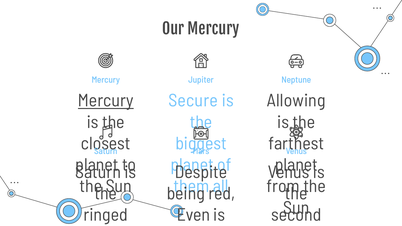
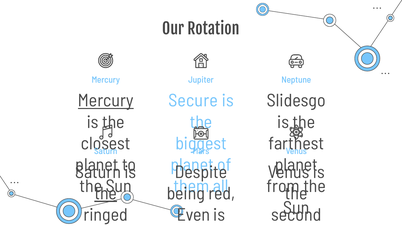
Our Mercury: Mercury -> Rotation (213, 29)
Allowing: Allowing -> Slidesgo (296, 101)
the underline: none -> present (106, 194)
